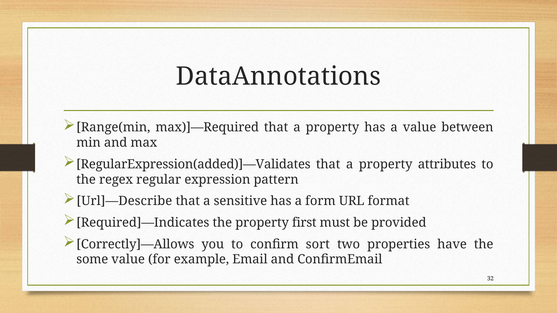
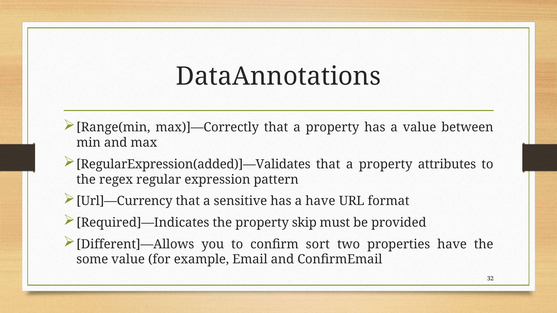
max)]—Required: max)]—Required -> max)]—Correctly (207, 127)
Url]—Describe: Url]—Describe -> Url]—Currency (124, 201)
a form: form -> have (320, 201)
first: first -> skip (304, 223)
Correctly]—Allows: Correctly]—Allows -> Different]—Allows (135, 244)
